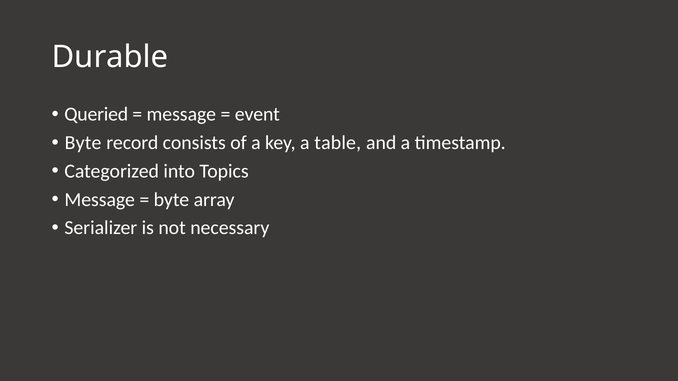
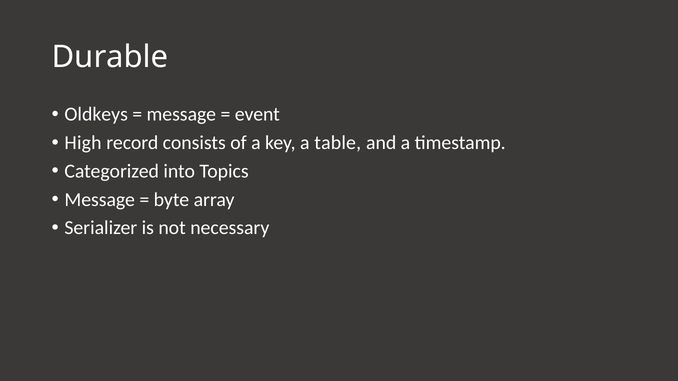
Queried: Queried -> Oldkeys (96, 115)
Byte: Byte -> High (83, 143)
